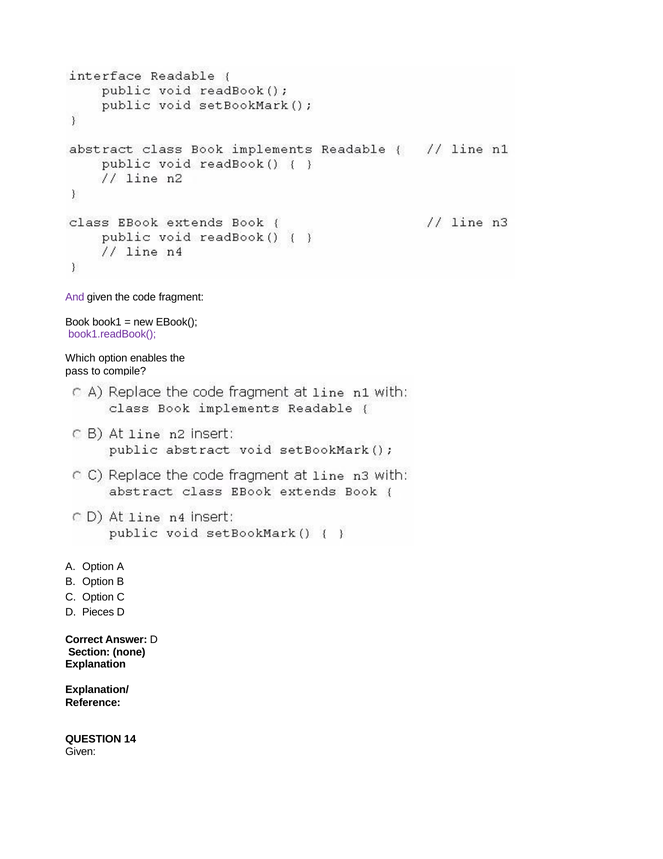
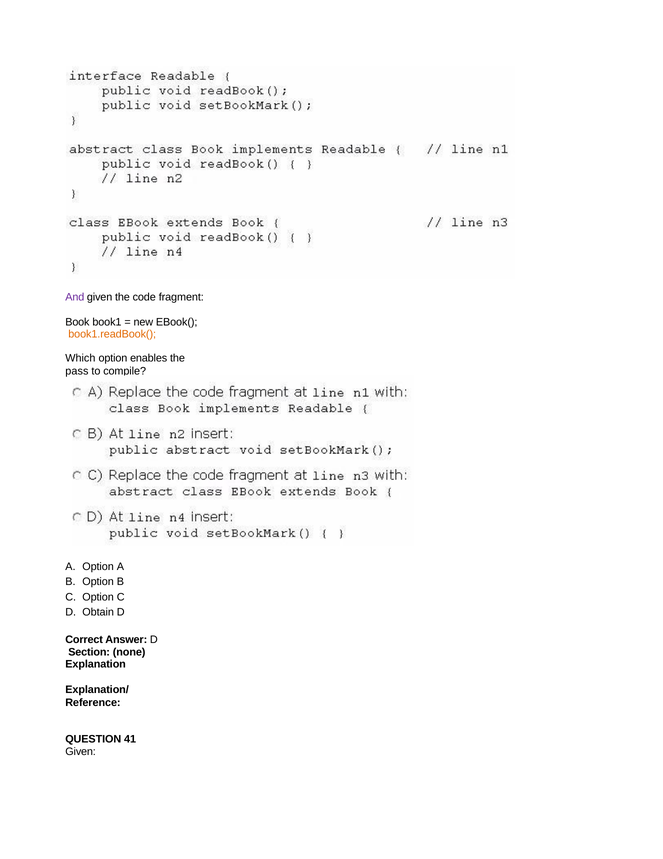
book1.readBook( colour: purple -> orange (112, 334)
Pieces: Pieces -> Obtain (98, 611)
14: 14 -> 41 (130, 738)
